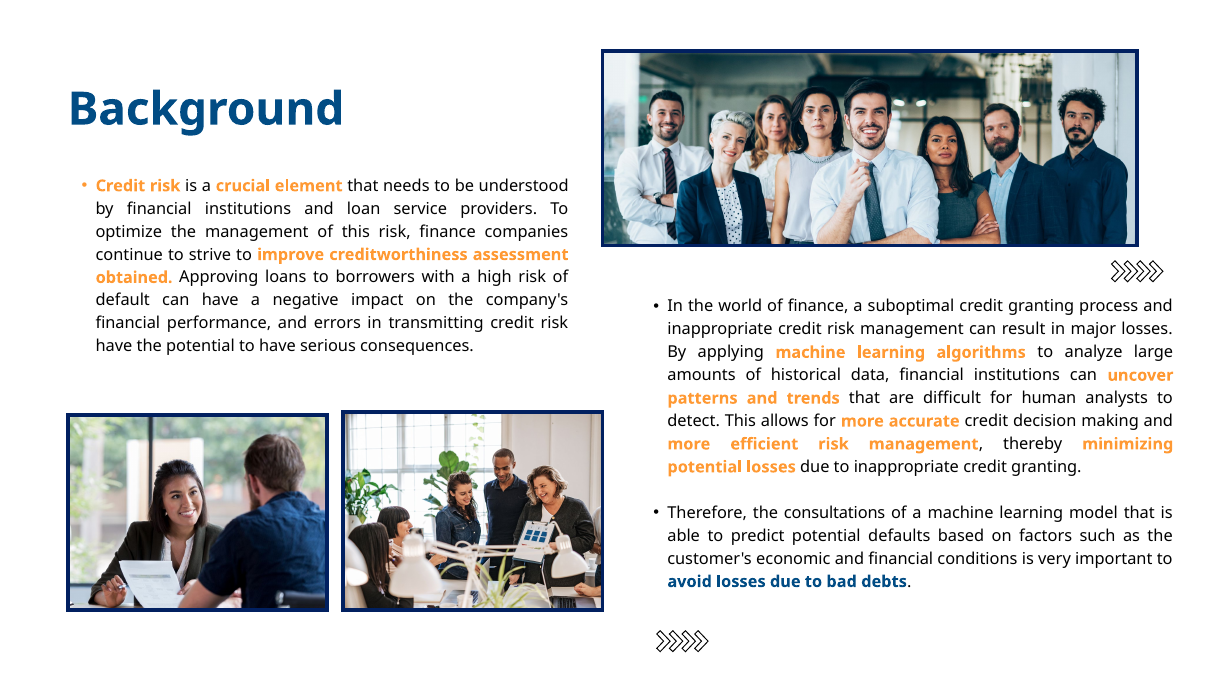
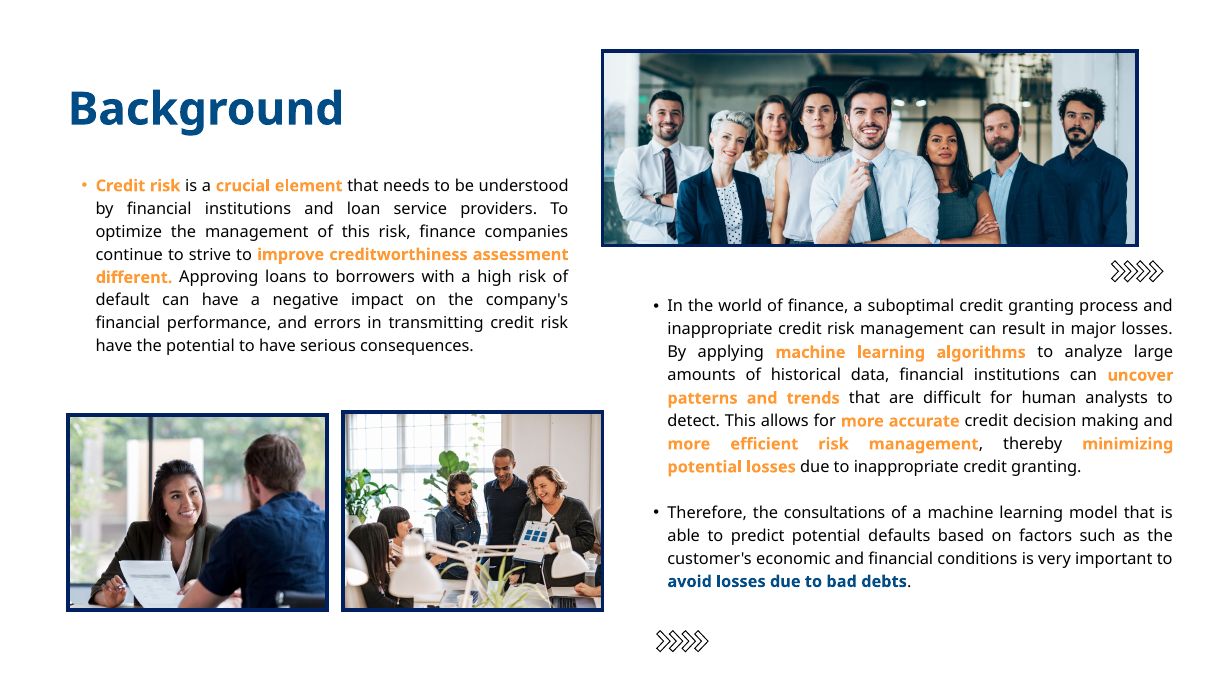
obtained: obtained -> different (134, 277)
